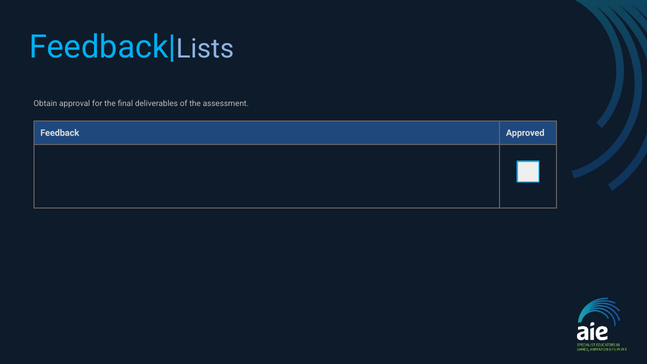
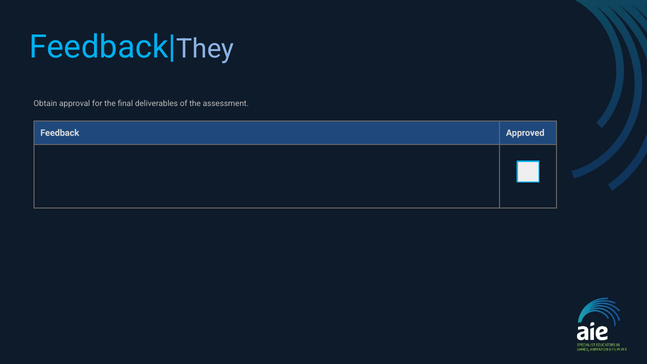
Lists: Lists -> They (205, 49)
